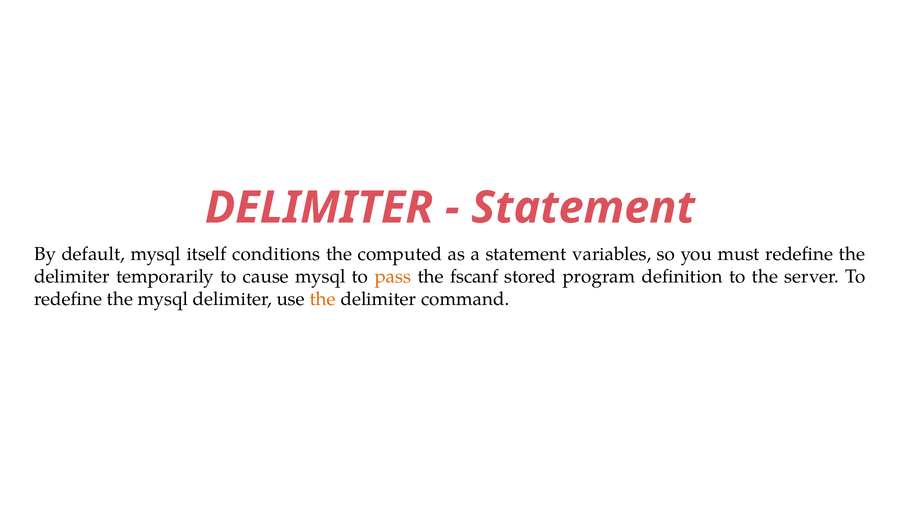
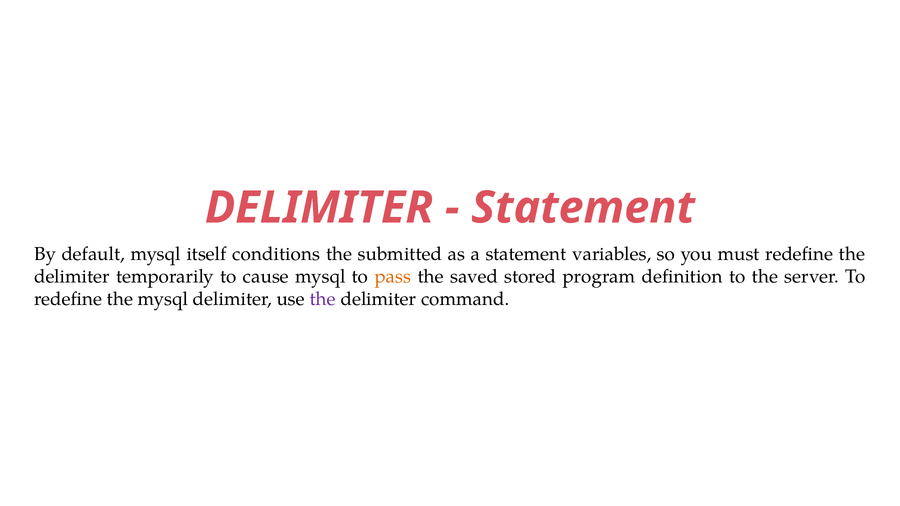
computed: computed -> submitted (400, 254)
fscanf: fscanf -> saved (474, 277)
the colour: orange -> purple (323, 299)
